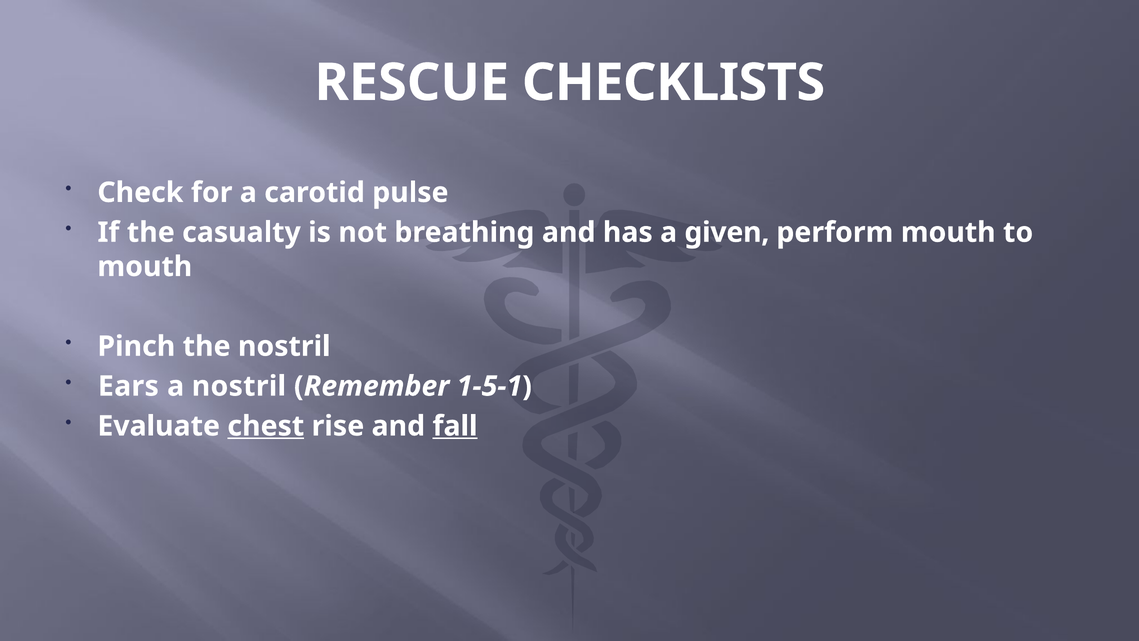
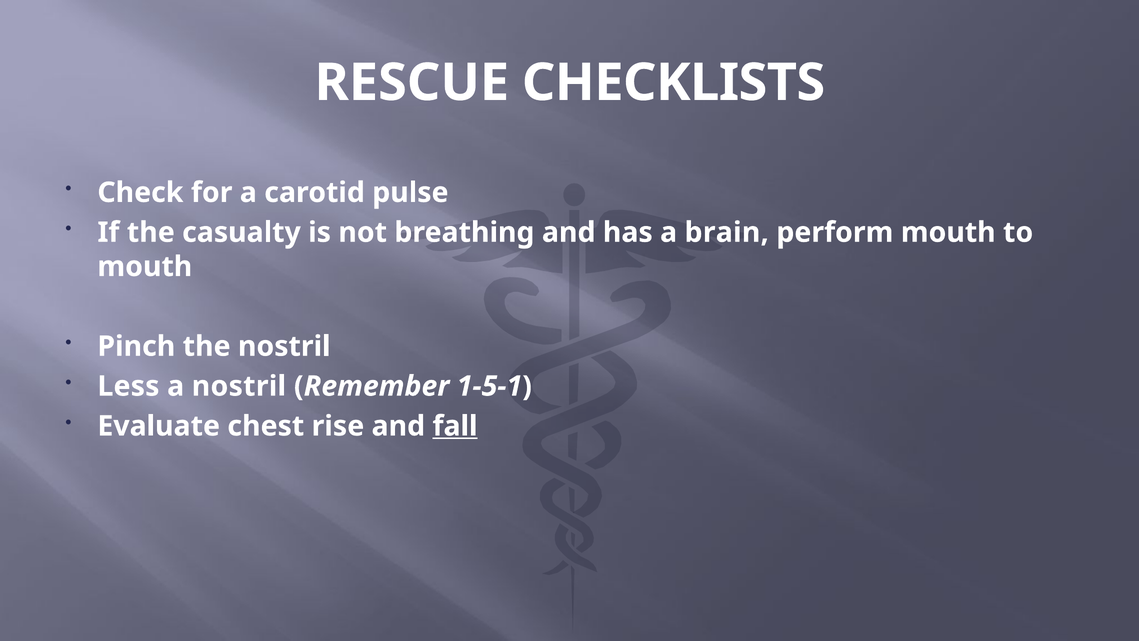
given: given -> brain (727, 232)
Ears: Ears -> Less (128, 386)
chest underline: present -> none (266, 426)
